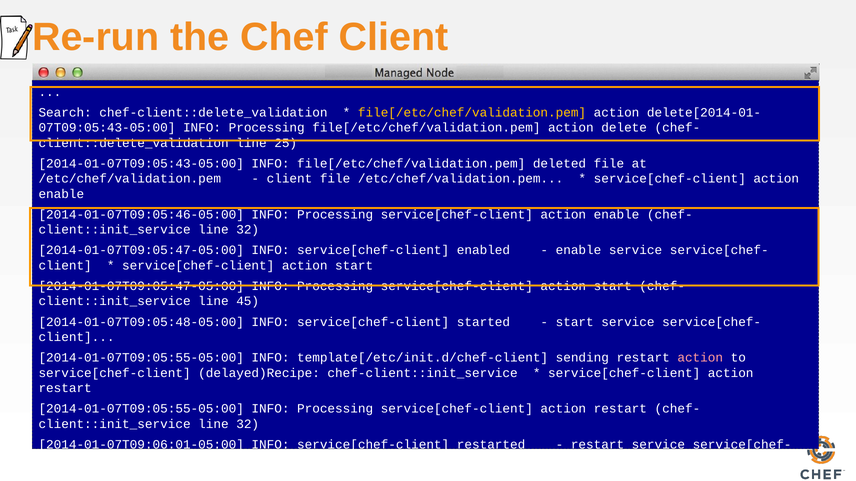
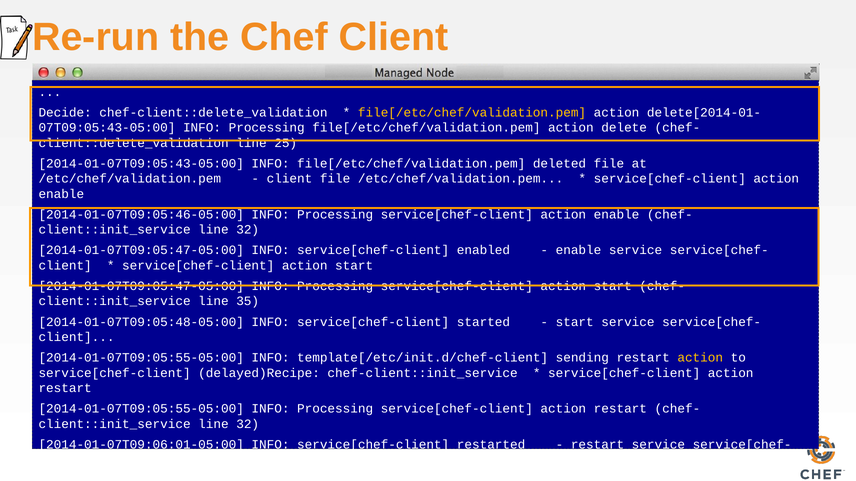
Search: Search -> Decide (65, 113)
45: 45 -> 35 (248, 302)
action colour: pink -> yellow (700, 358)
